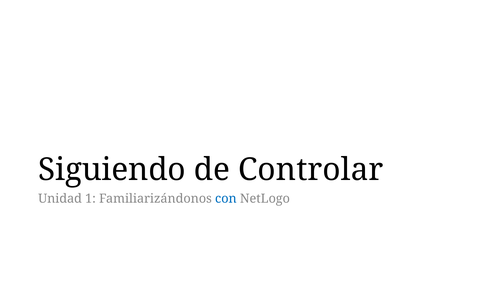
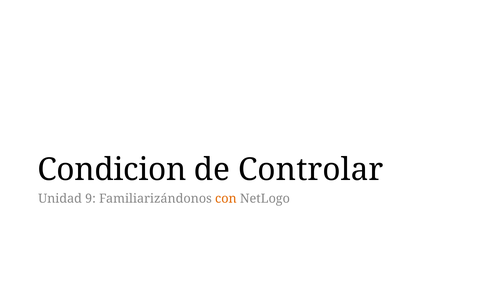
Siguiendo: Siguiendo -> Condicion (112, 169)
1: 1 -> 9 (90, 198)
con colour: blue -> orange (226, 198)
